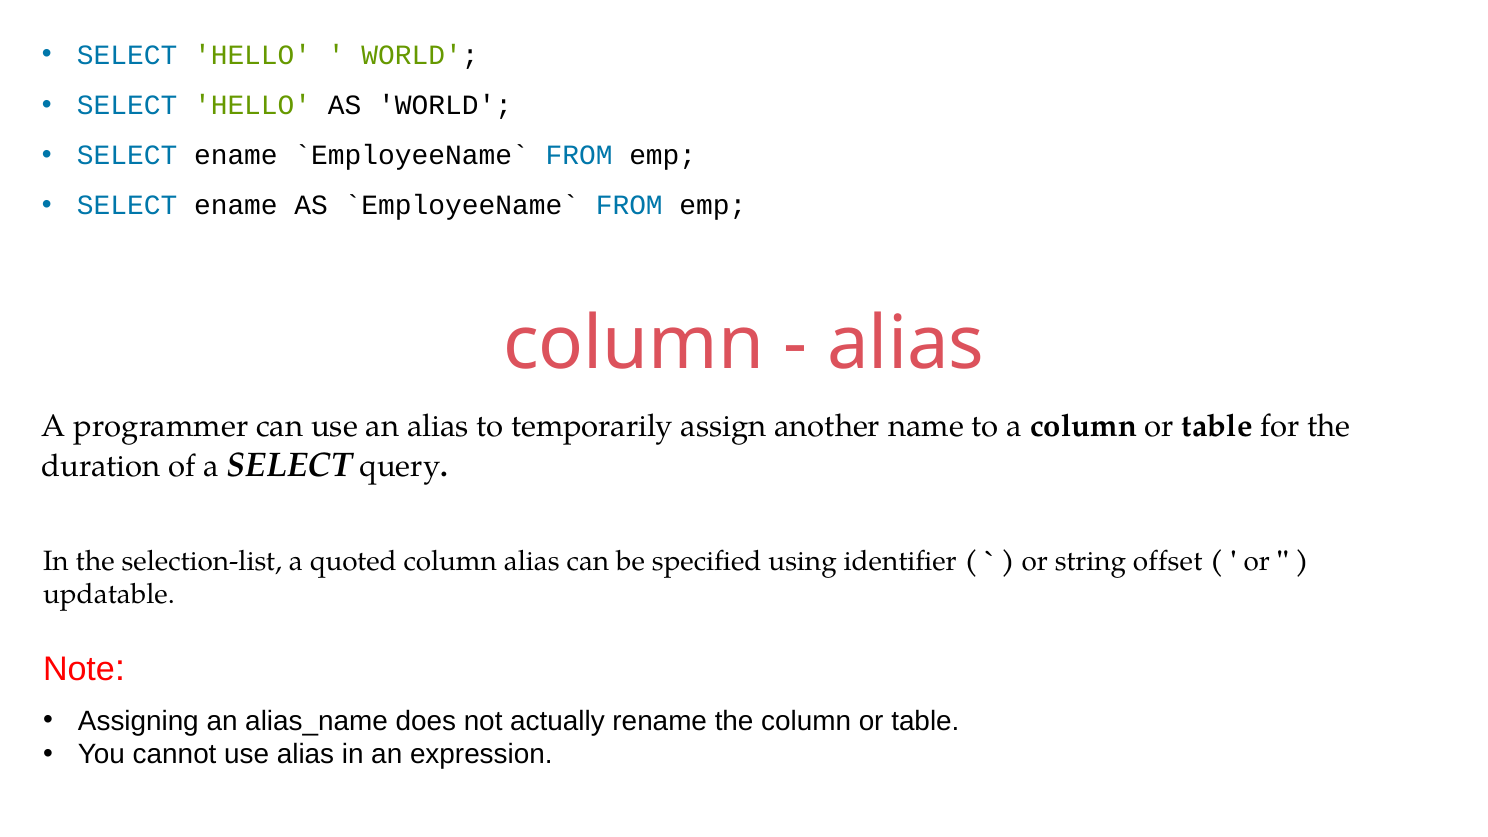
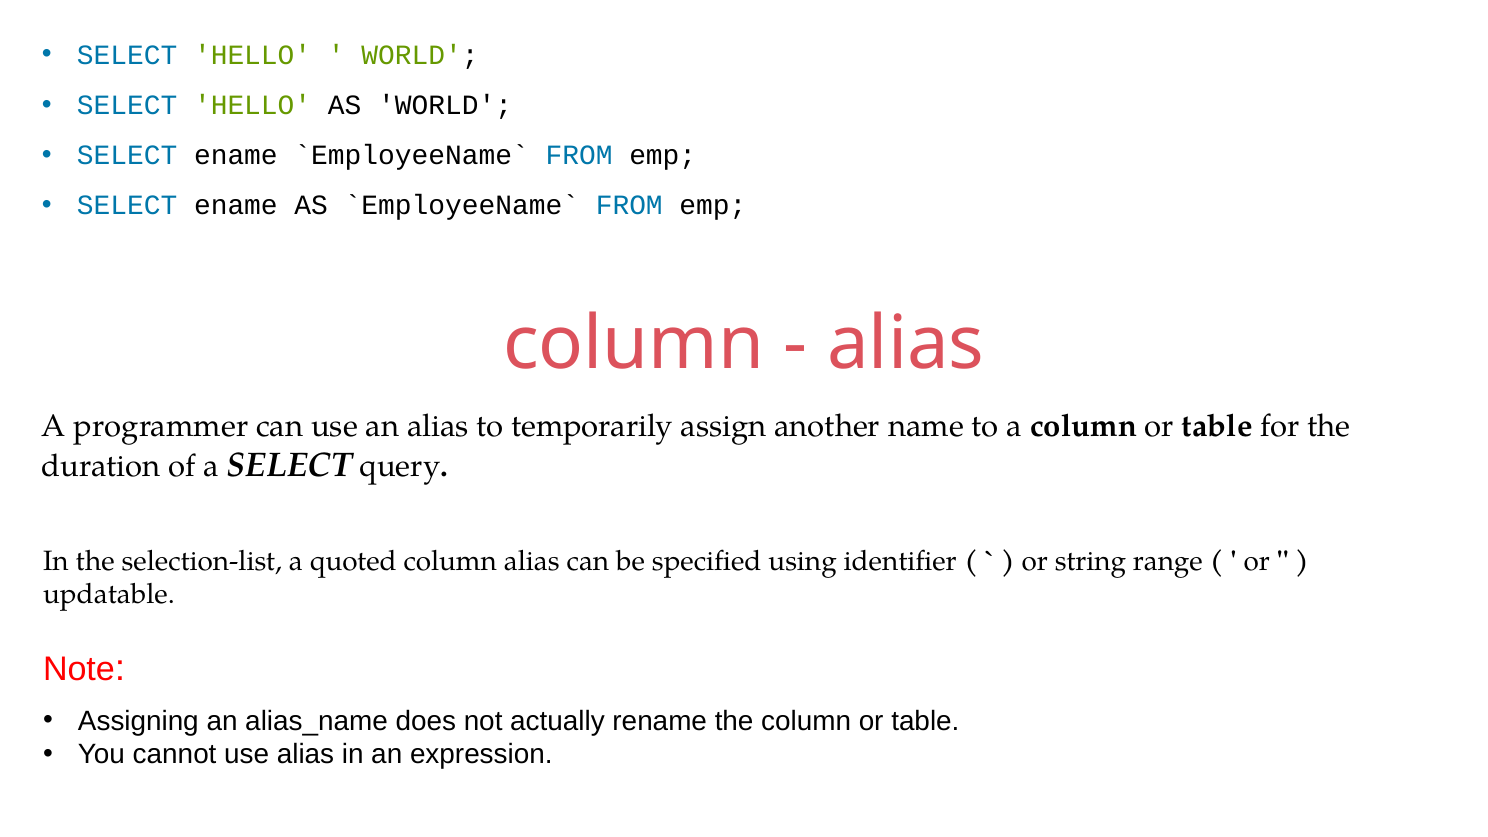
offset: offset -> range (1168, 561)
